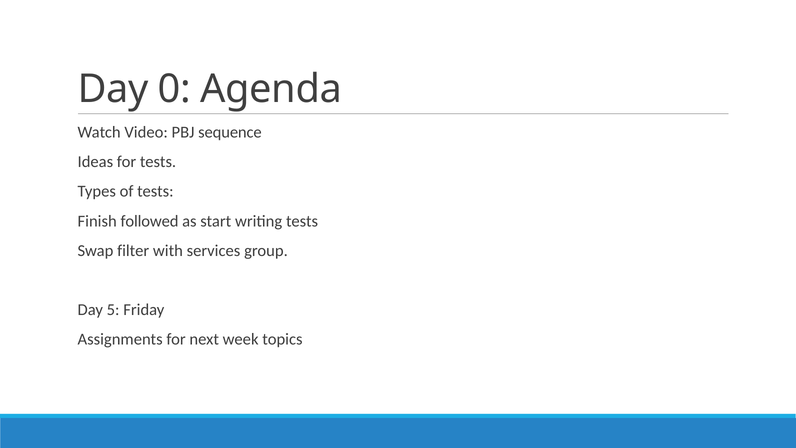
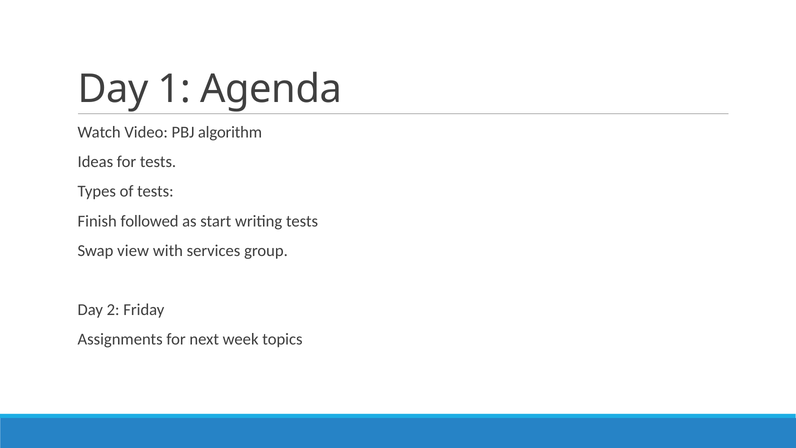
0: 0 -> 1 (174, 89)
sequence: sequence -> algorithm (230, 132)
filter: filter -> view (133, 250)
5: 5 -> 2 (113, 309)
